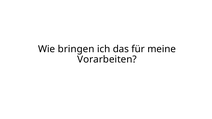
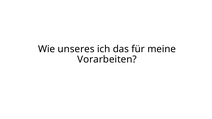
bringen: bringen -> unseres (76, 49)
